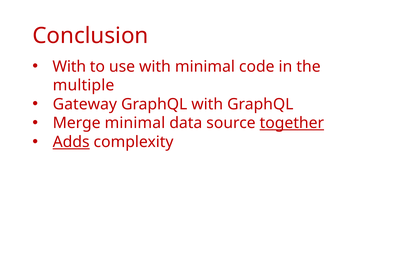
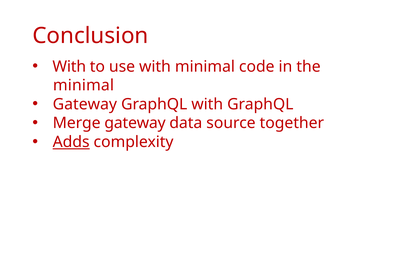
multiple: multiple -> minimal (83, 85)
Merge minimal: minimal -> gateway (135, 123)
together underline: present -> none (292, 123)
